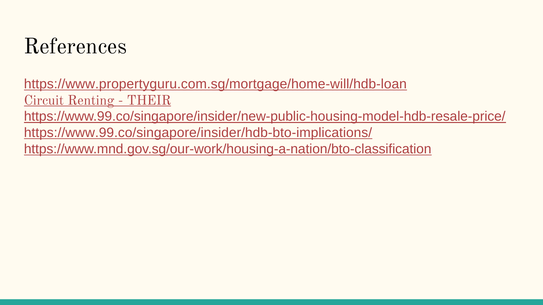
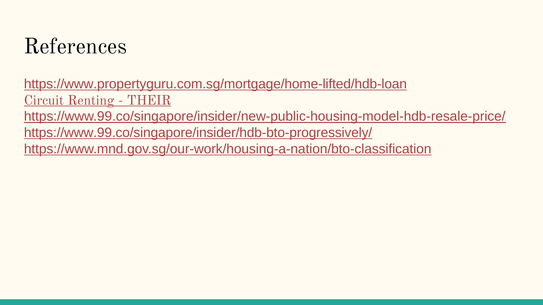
https://www.propertyguru.com.sg/mortgage/home-will/hdb-loan: https://www.propertyguru.com.sg/mortgage/home-will/hdb-loan -> https://www.propertyguru.com.sg/mortgage/home-lifted/hdb-loan (215, 84)
https://www.99.co/singapore/insider/hdb-bto-implications/: https://www.99.co/singapore/insider/hdb-bto-implications/ -> https://www.99.co/singapore/insider/hdb-bto-progressively/ (198, 133)
